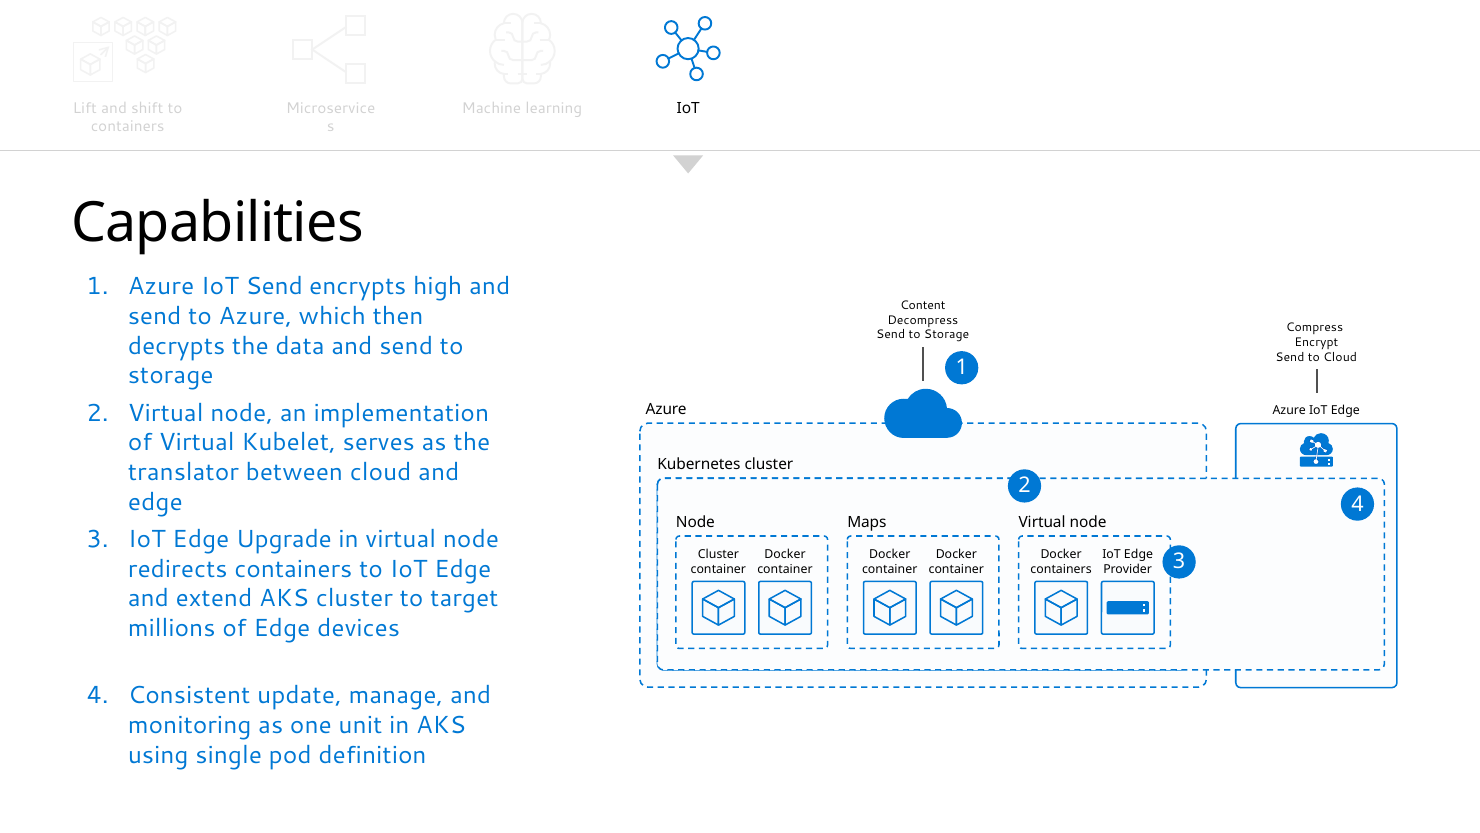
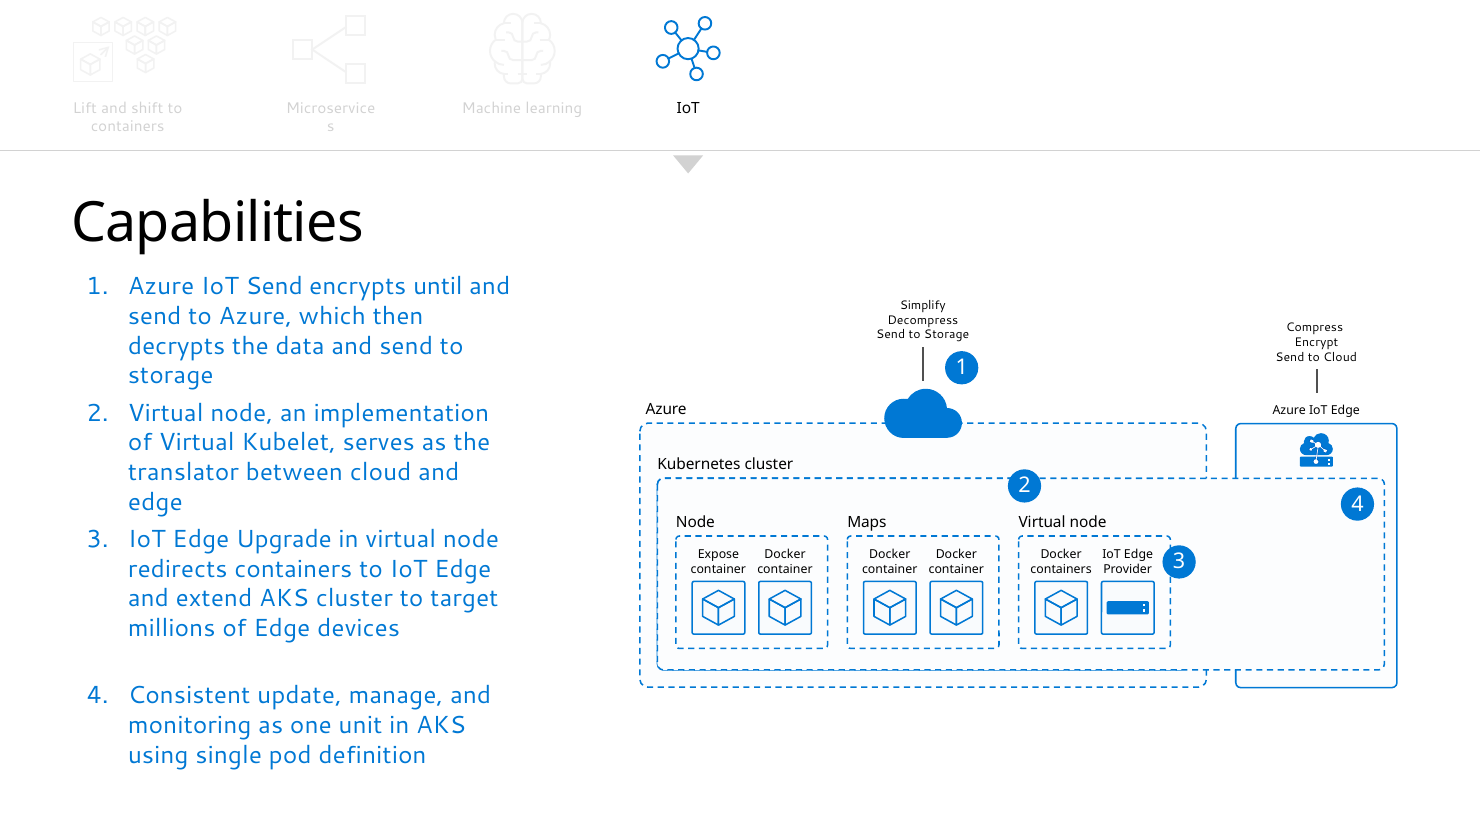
high: high -> until (438, 287)
Content: Content -> Simplify (923, 305)
Cluster: Cluster -> Expose (718, 554)
